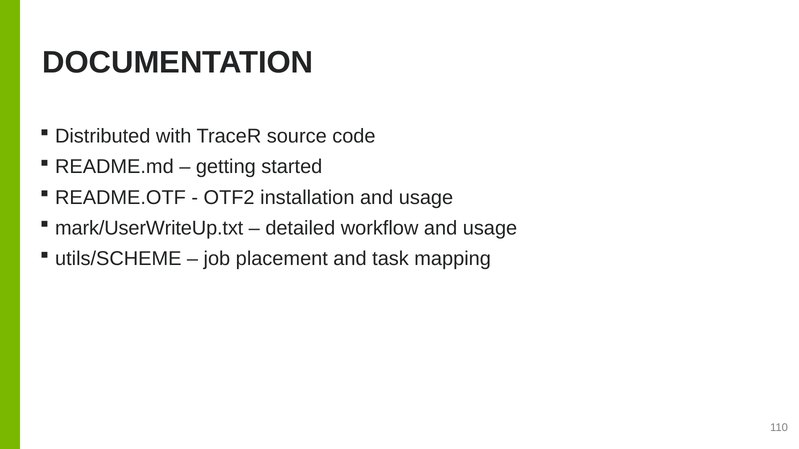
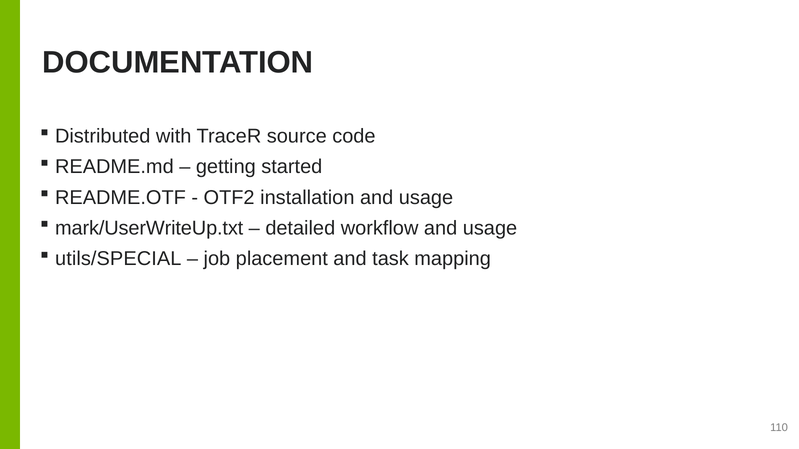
utils/SCHEME: utils/SCHEME -> utils/SPECIAL (118, 259)
